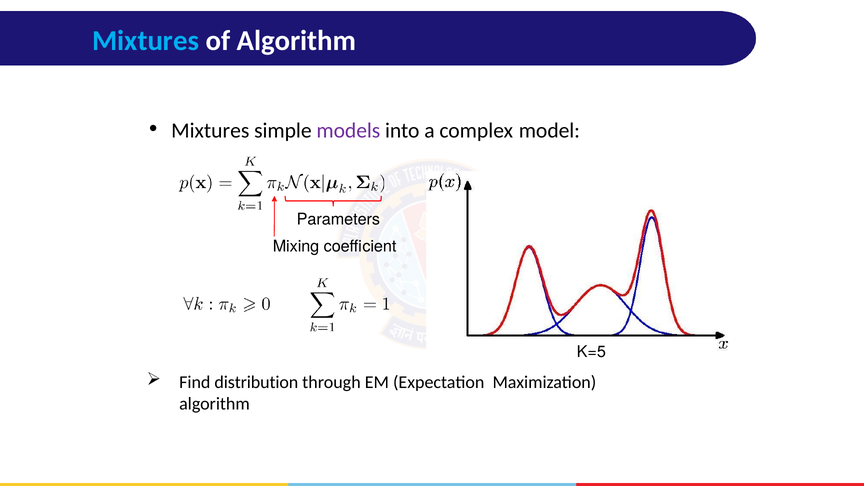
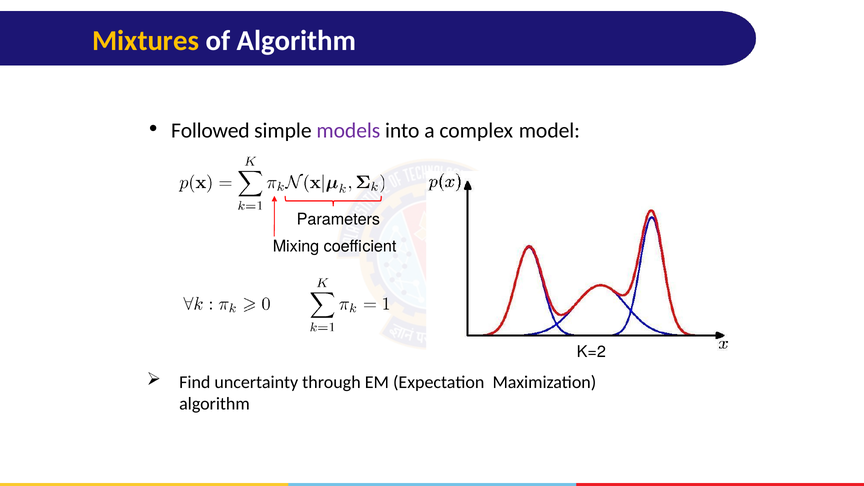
Mixtures colour: light blue -> yellow (146, 41)
Mixtures: Mixtures -> Followed (210, 130)
K=5: K=5 -> K=2 (591, 352)
distribution: distribution -> uncertainty (256, 382)
